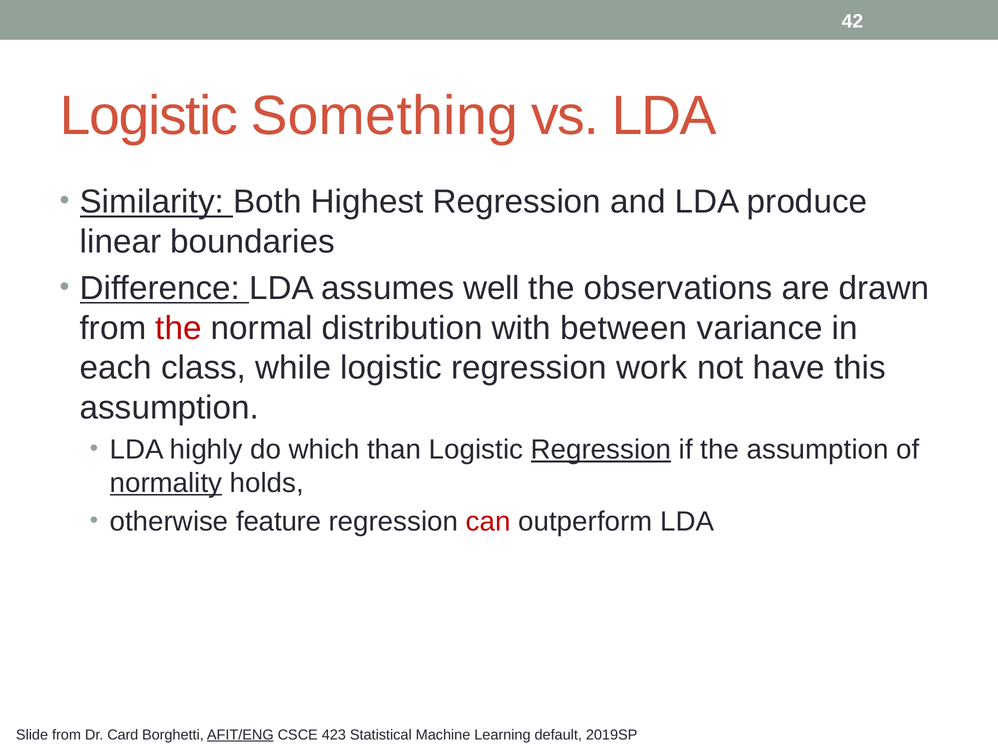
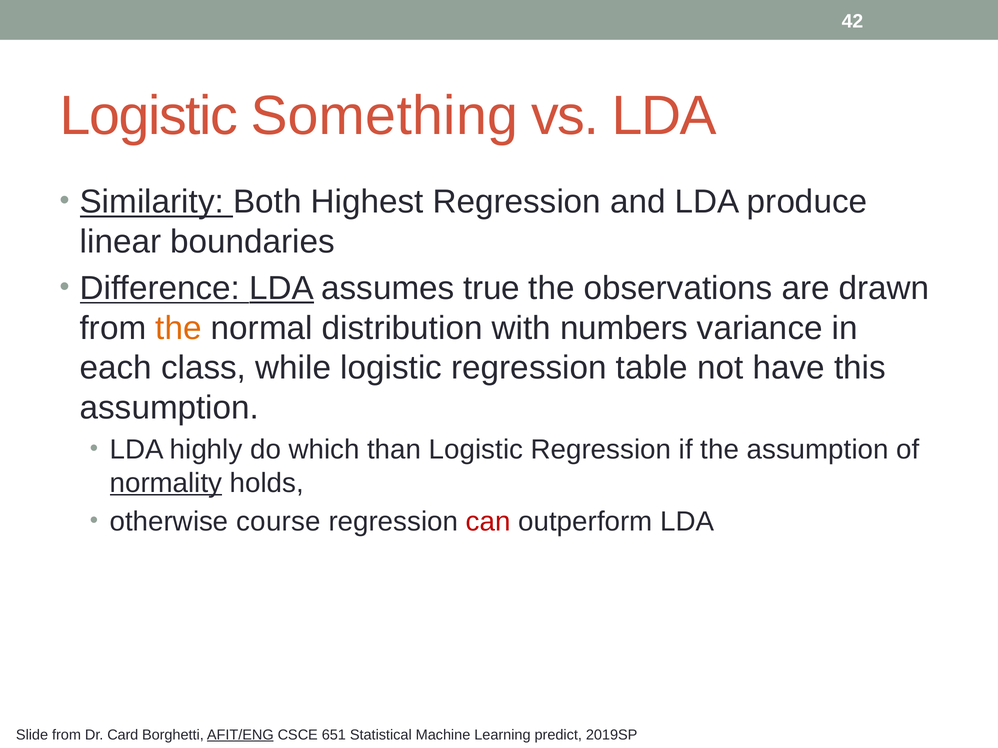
LDA underline: none -> present (282, 288)
well: well -> true (492, 288)
the colour: red -> orange (179, 328)
between: between -> numbers (624, 328)
work: work -> table (652, 368)
Regression underline: present -> none (601, 450)
feature: feature -> course (278, 522)
423: 423 -> 651 (334, 735)
default: default -> predict (558, 735)
